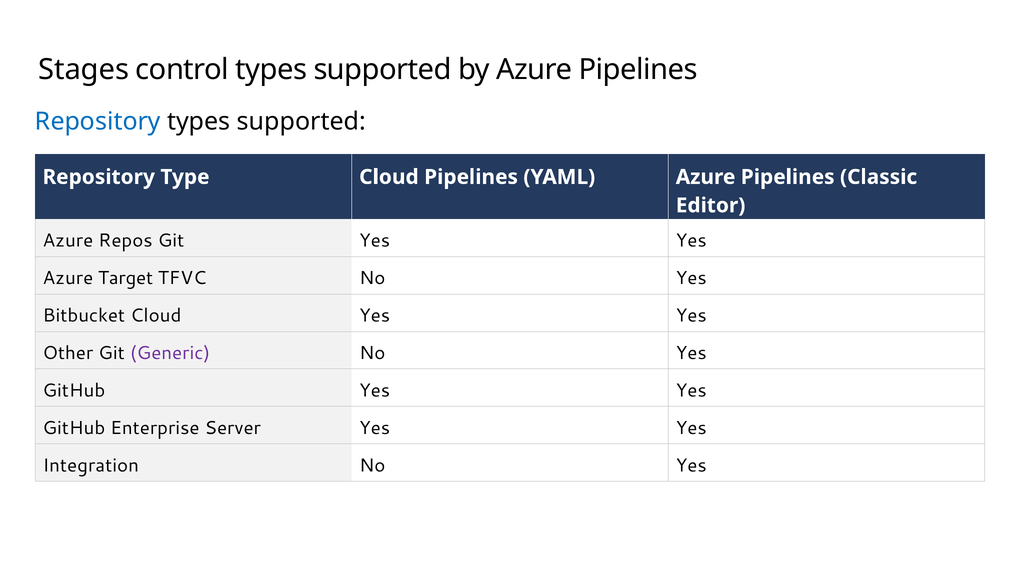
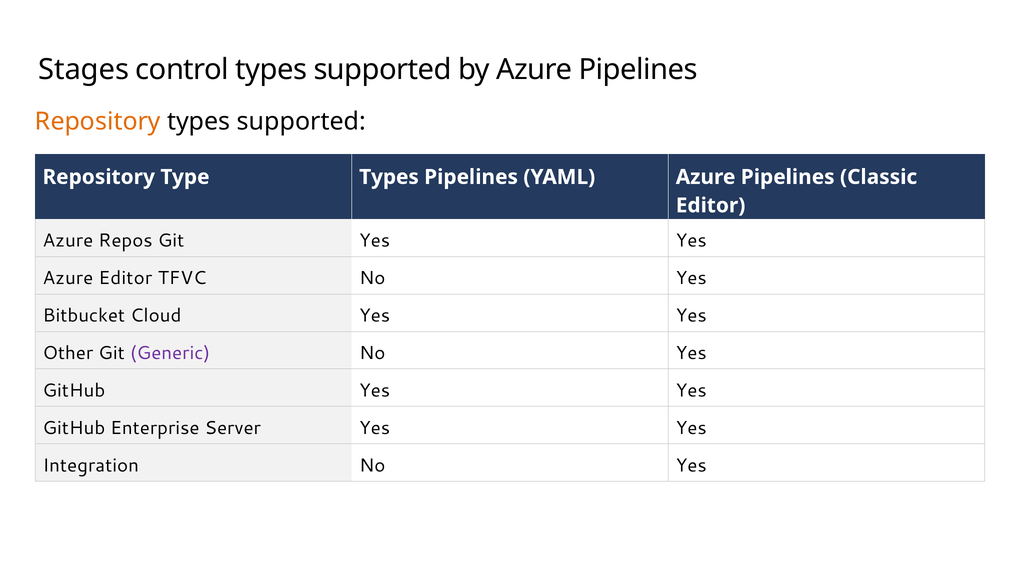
Repository colour: blue -> orange (98, 122)
Type Cloud: Cloud -> Types (389, 177)
Azure Target: Target -> Editor (125, 279)
